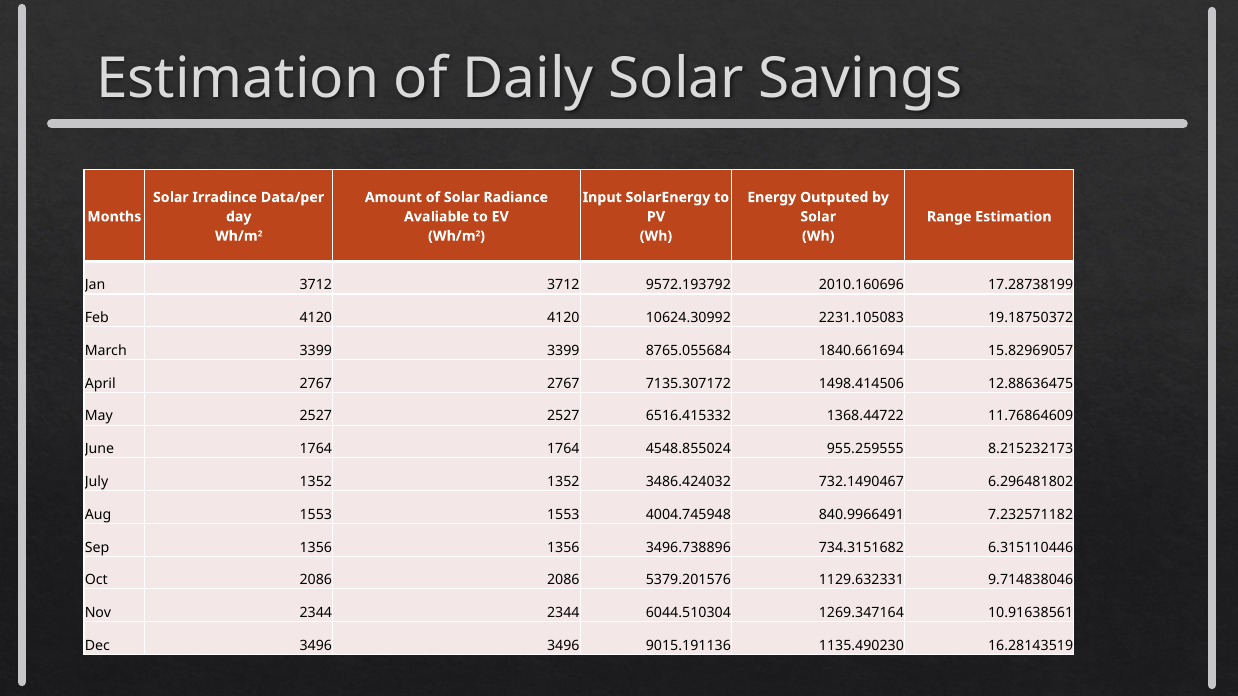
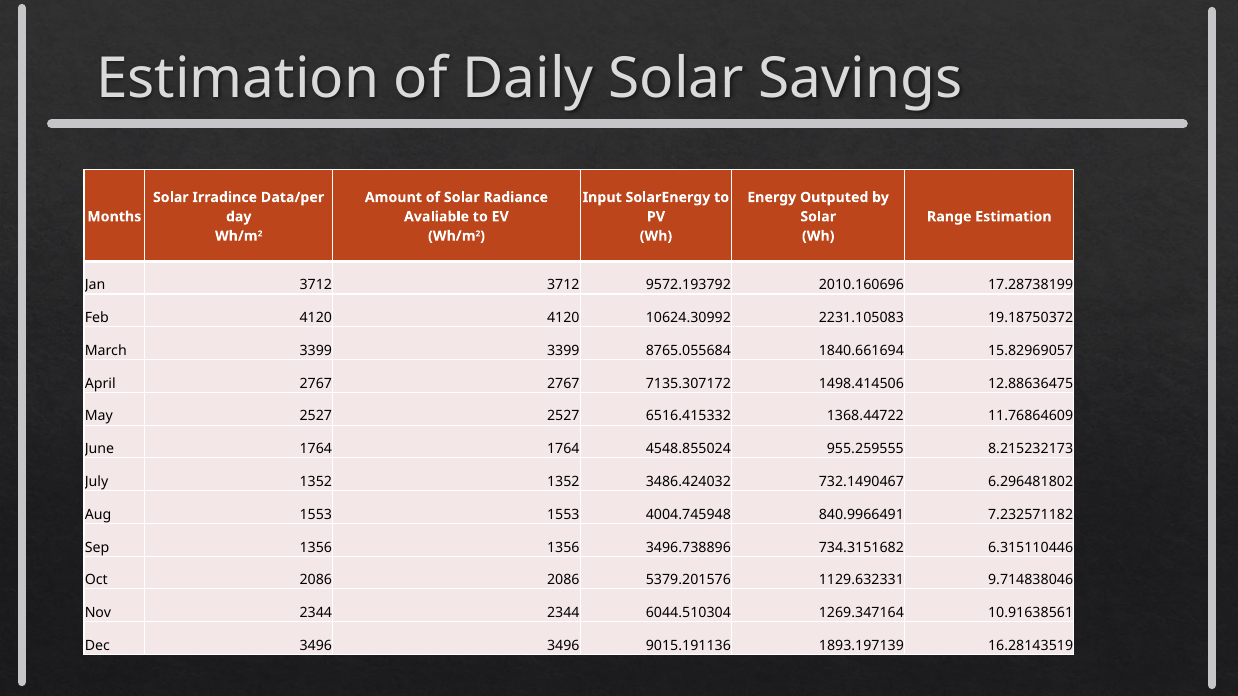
1135.490230: 1135.490230 -> 1893.197139 (861, 646)
